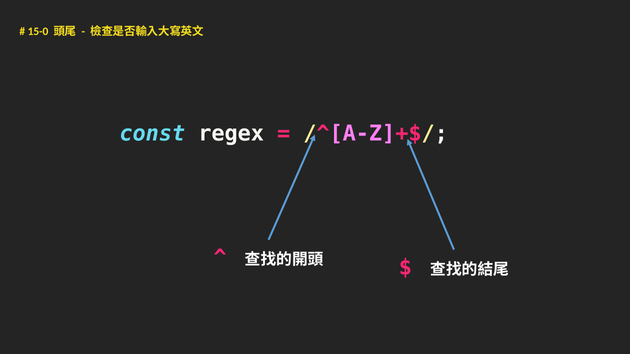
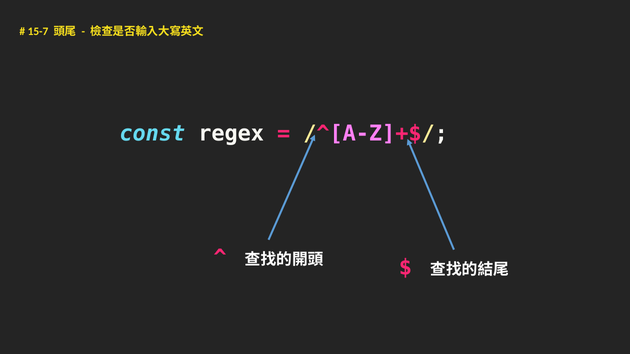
15-0: 15-0 -> 15-7 (38, 32)
